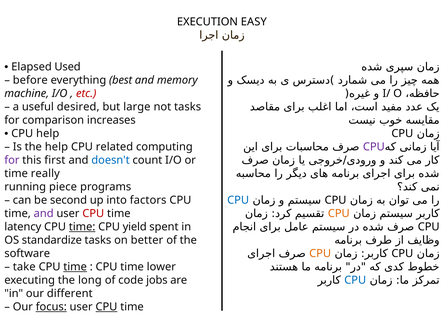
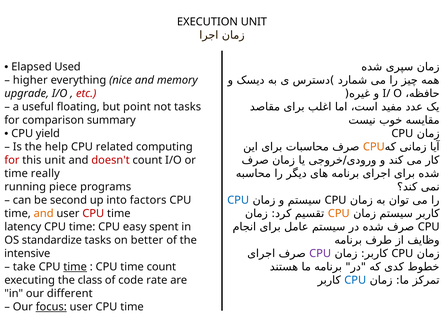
EXECUTION EASY: EASY -> UNIT (254, 22)
before: before -> higher (30, 80)
best: best -> nice (121, 80)
machine: machine -> upgrade (27, 94)
desired: desired -> floating (78, 107)
large: large -> point (137, 107)
increases: increases -> summary (111, 120)
CPU help: help -> yield (48, 134)
CPU colour: purple -> orange (374, 147)
for colour: purple -> red (12, 160)
this first: first -> unit (55, 160)
doesn't colour: blue -> red (111, 160)
and colour: purple -> orange (44, 214)
time underline: present -> none (82, 227)
yield: yield -> easy (135, 227)
software: software -> intensive (27, 253)
CPU colour: orange -> purple (320, 253)
time lower: lower -> count (161, 267)
long: long -> class (90, 280)
jobs: jobs -> rate (157, 280)
CPU underline: present -> none (106, 307)
